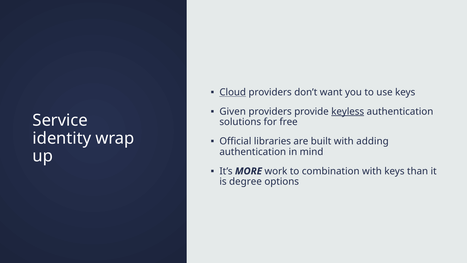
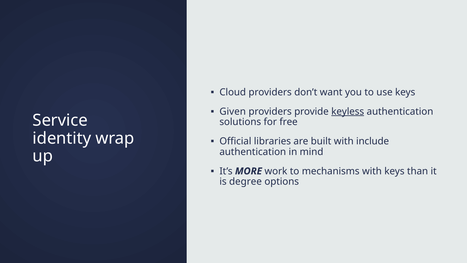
Cloud underline: present -> none (233, 92)
adding: adding -> include (373, 141)
combination: combination -> mechanisms (331, 171)
